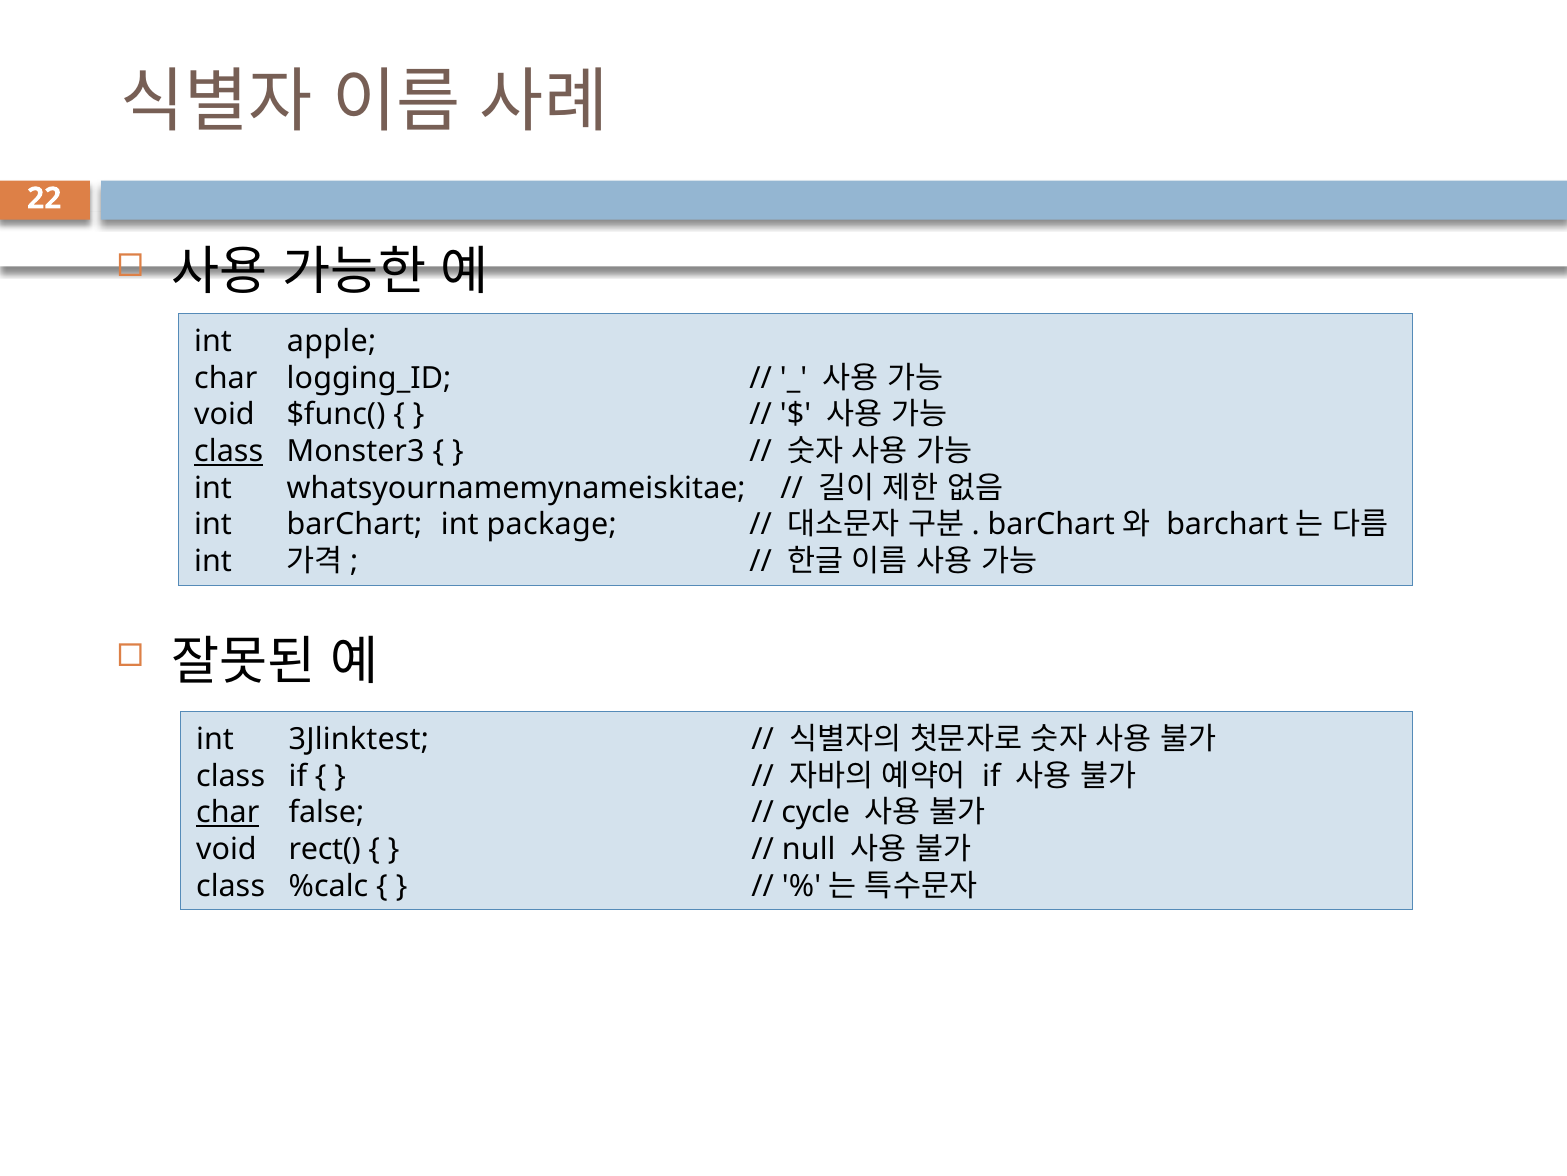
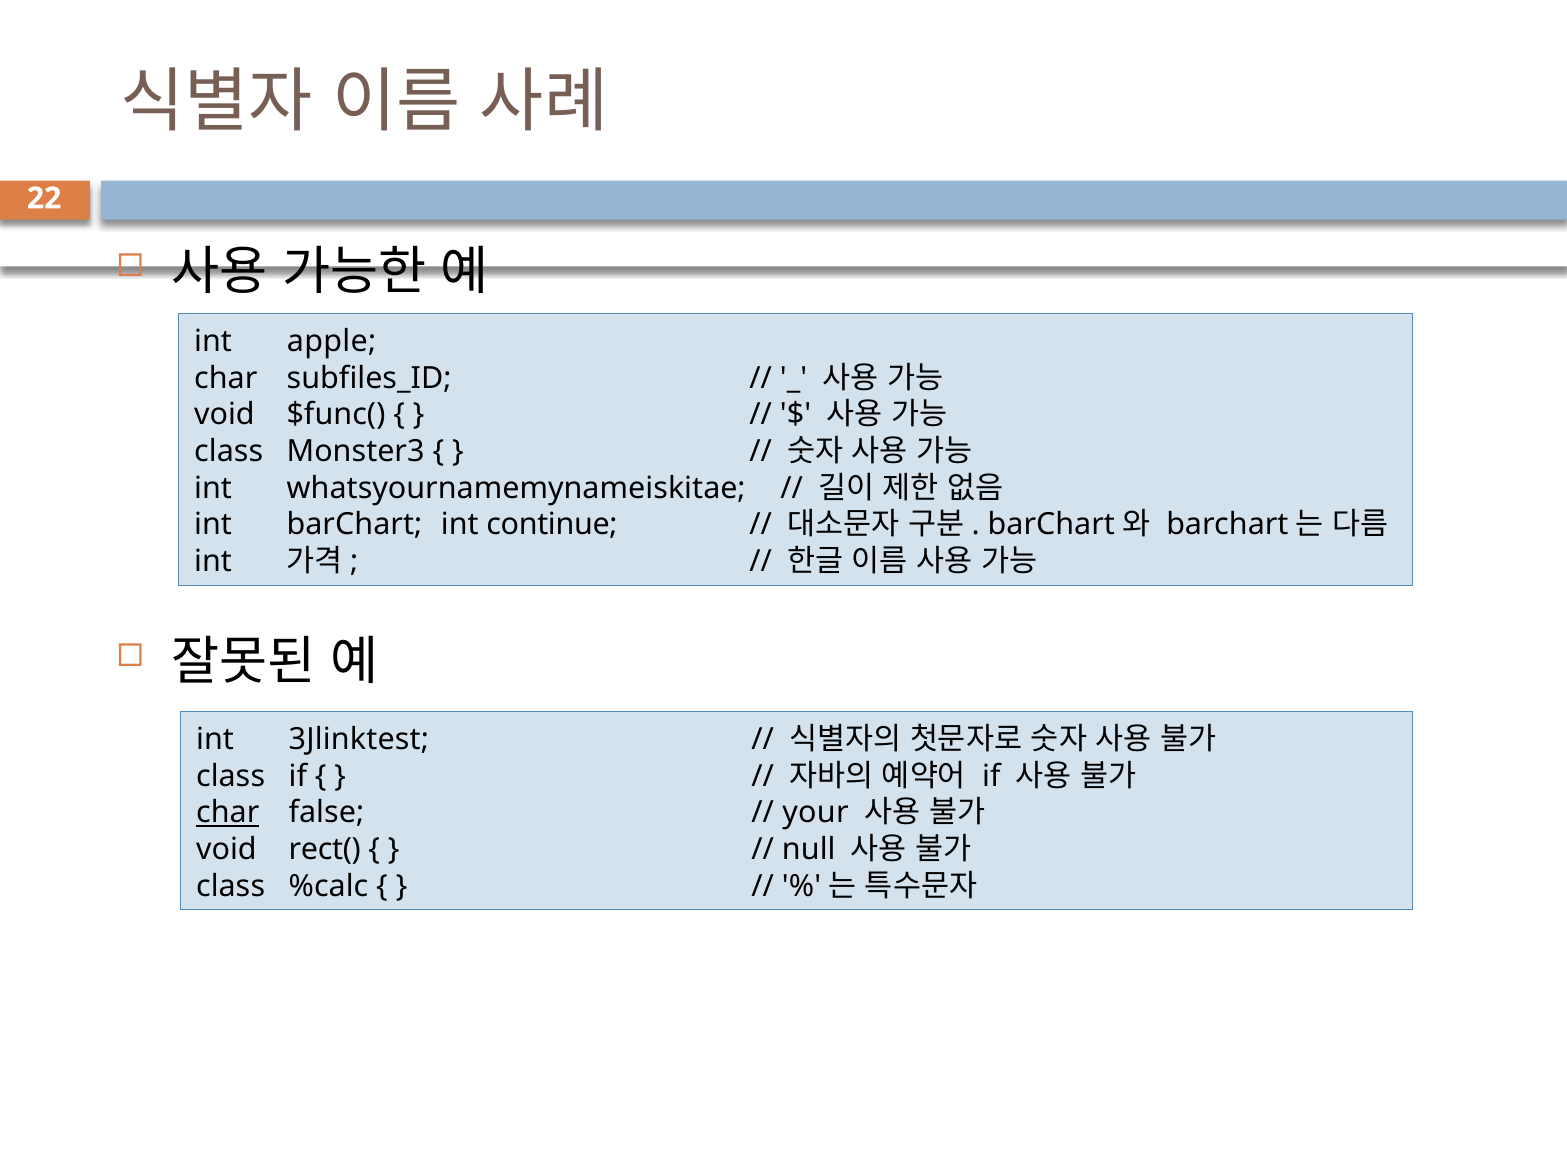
logging_ID: logging_ID -> subfiles_ID (369, 378)
class underline: present -> none (229, 451)
package: package -> continue (552, 524)
cycle: cycle -> your (815, 812)
